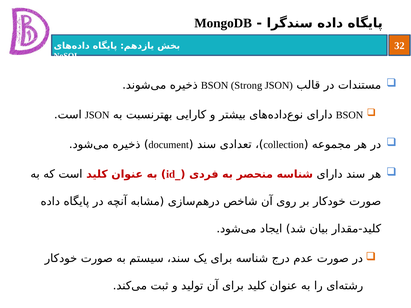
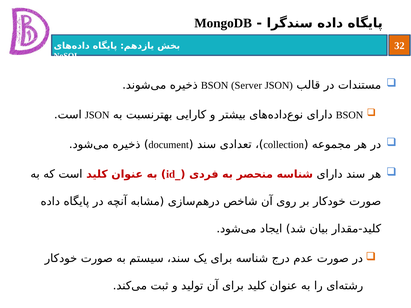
Strong: Strong -> Server (247, 85)
